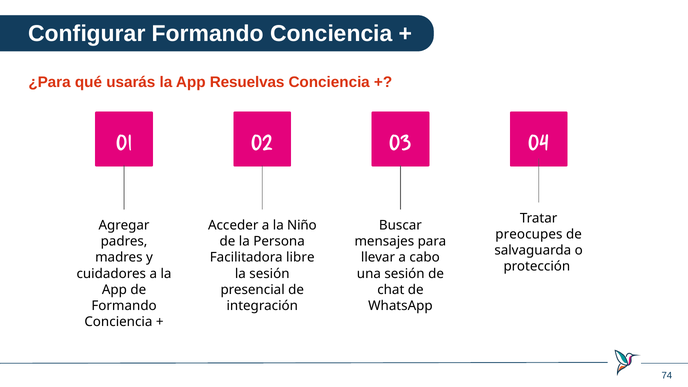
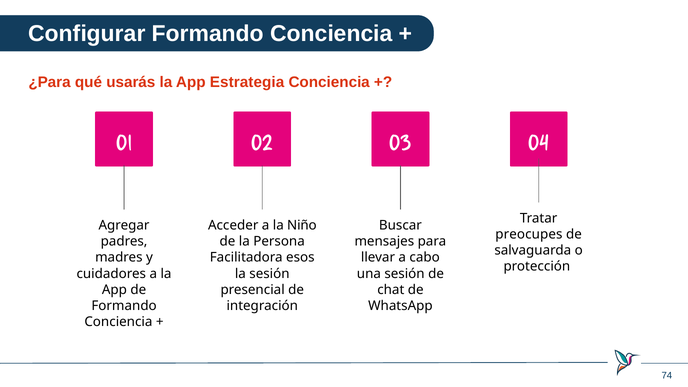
Resuelvas: Resuelvas -> Estrategia (247, 82)
libre: libre -> esos (300, 258)
